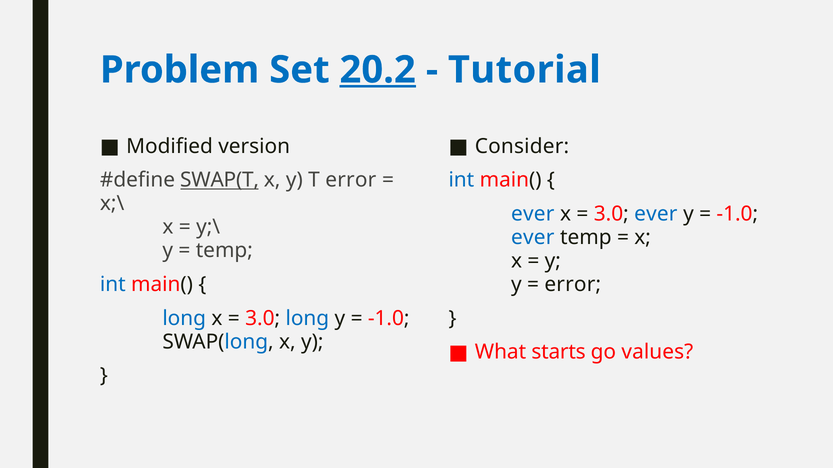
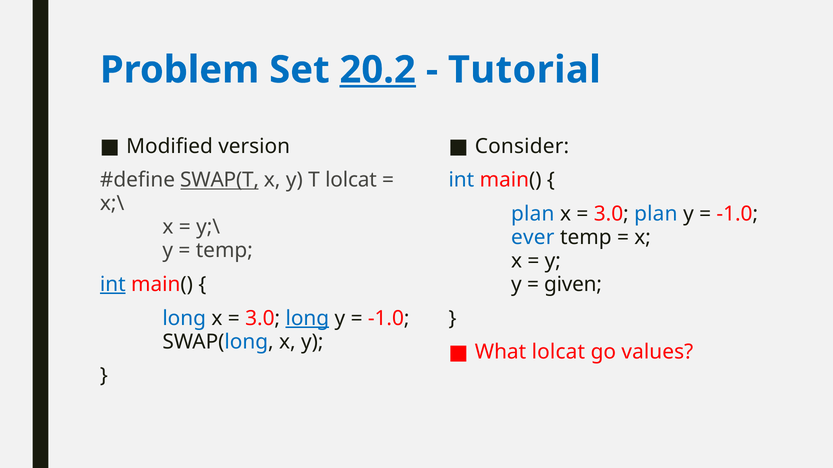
T error: error -> lolcat (351, 180)
ever: ever -> plan (533, 214)
3.0 ever: ever -> plan (656, 214)
int underline: none -> present (113, 285)
error: error -> given (573, 285)
long underline: none -> present (307, 319)
What starts: starts -> lolcat (558, 352)
